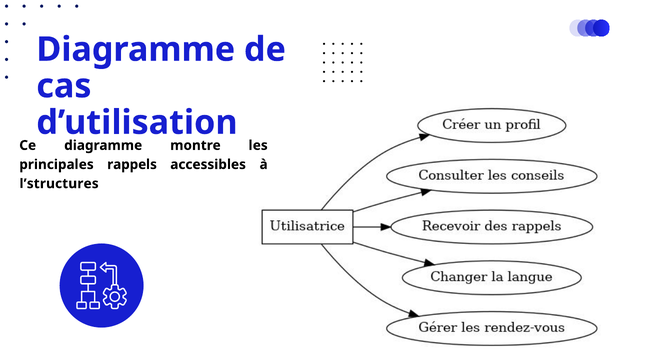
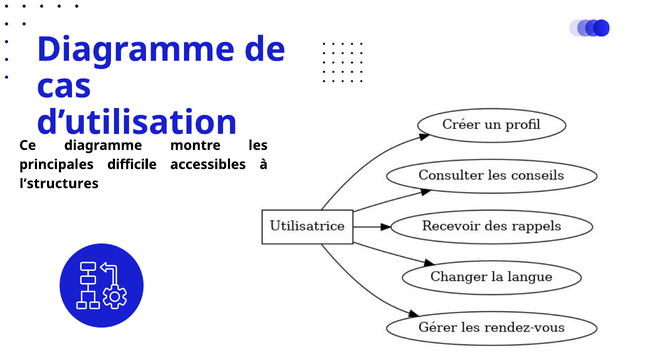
rappels: rappels -> difficile (132, 164)
